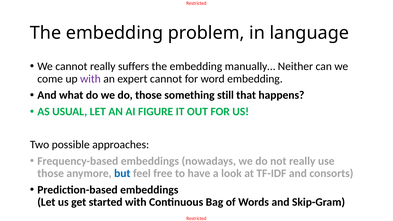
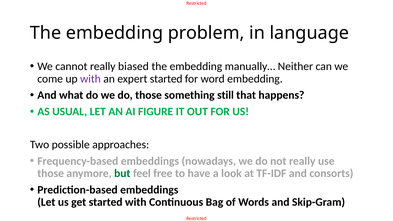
suffers: suffers -> biased (133, 66)
expert cannot: cannot -> started (166, 79)
but colour: blue -> green (122, 173)
